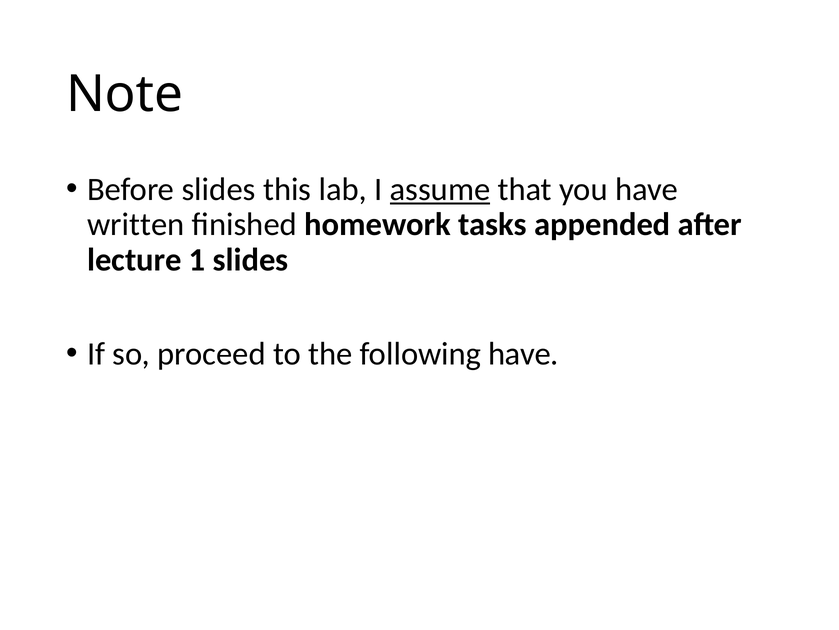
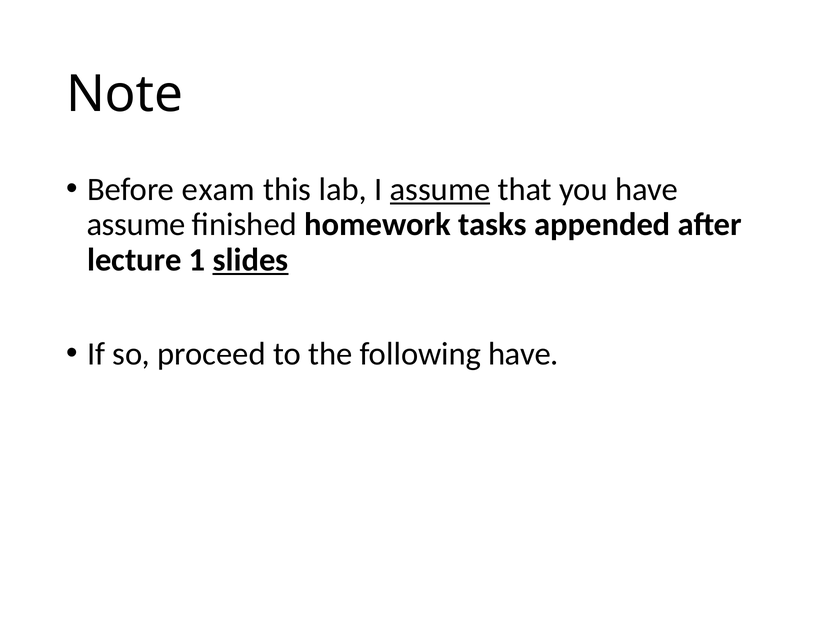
Before slides: slides -> exam (218, 189)
written: written -> assume (136, 224)
slides underline: none -> present (251, 260)
